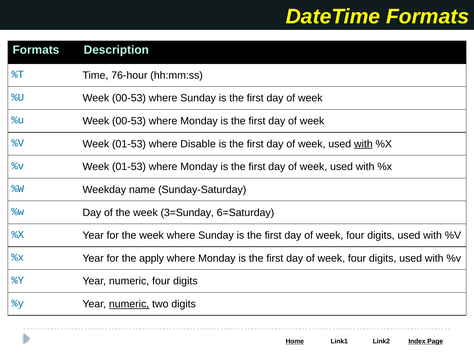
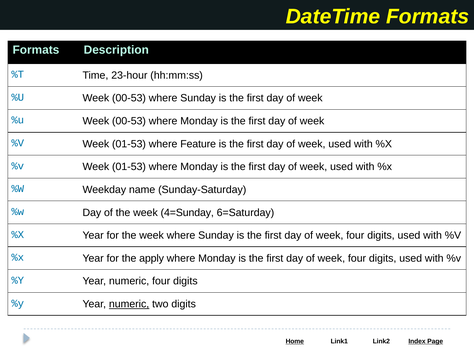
76-hour: 76-hour -> 23-hour (129, 75)
Disable: Disable -> Feature (198, 144)
with underline: present -> none (363, 144)
3=Sunday: 3=Sunday -> 4=Sunday (187, 213)
